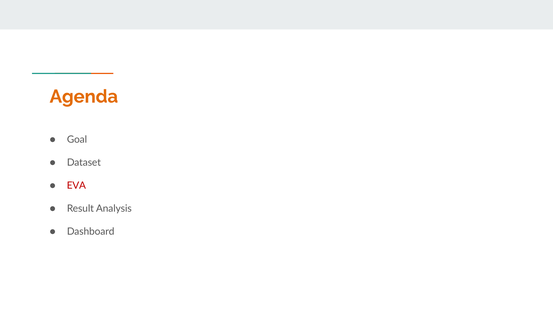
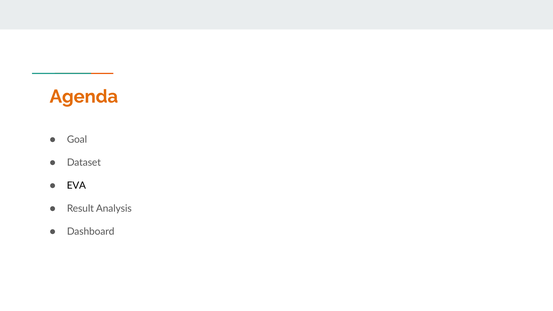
EVA colour: red -> black (76, 186)
